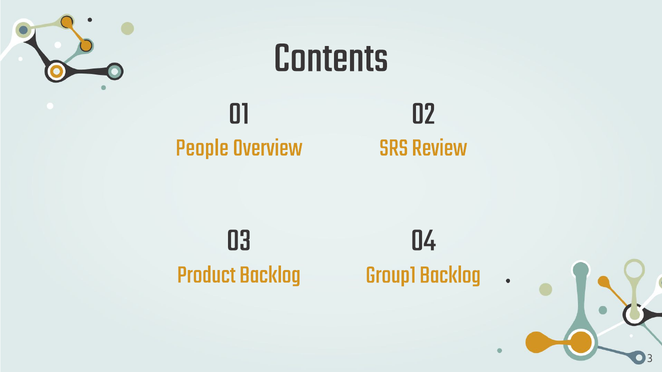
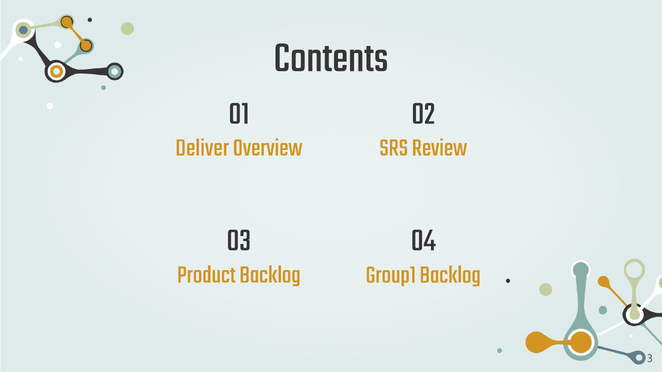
People: People -> Deliver (202, 147)
